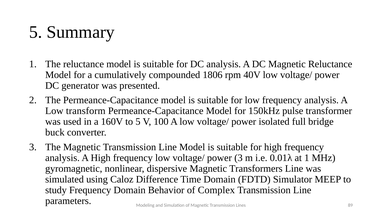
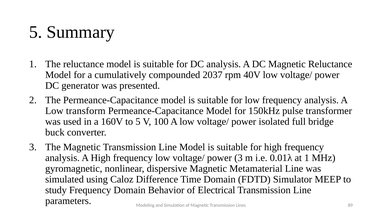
1806: 1806 -> 2037 (213, 75)
Transformers: Transformers -> Metamaterial (256, 169)
Complex: Complex -> Electrical (216, 190)
